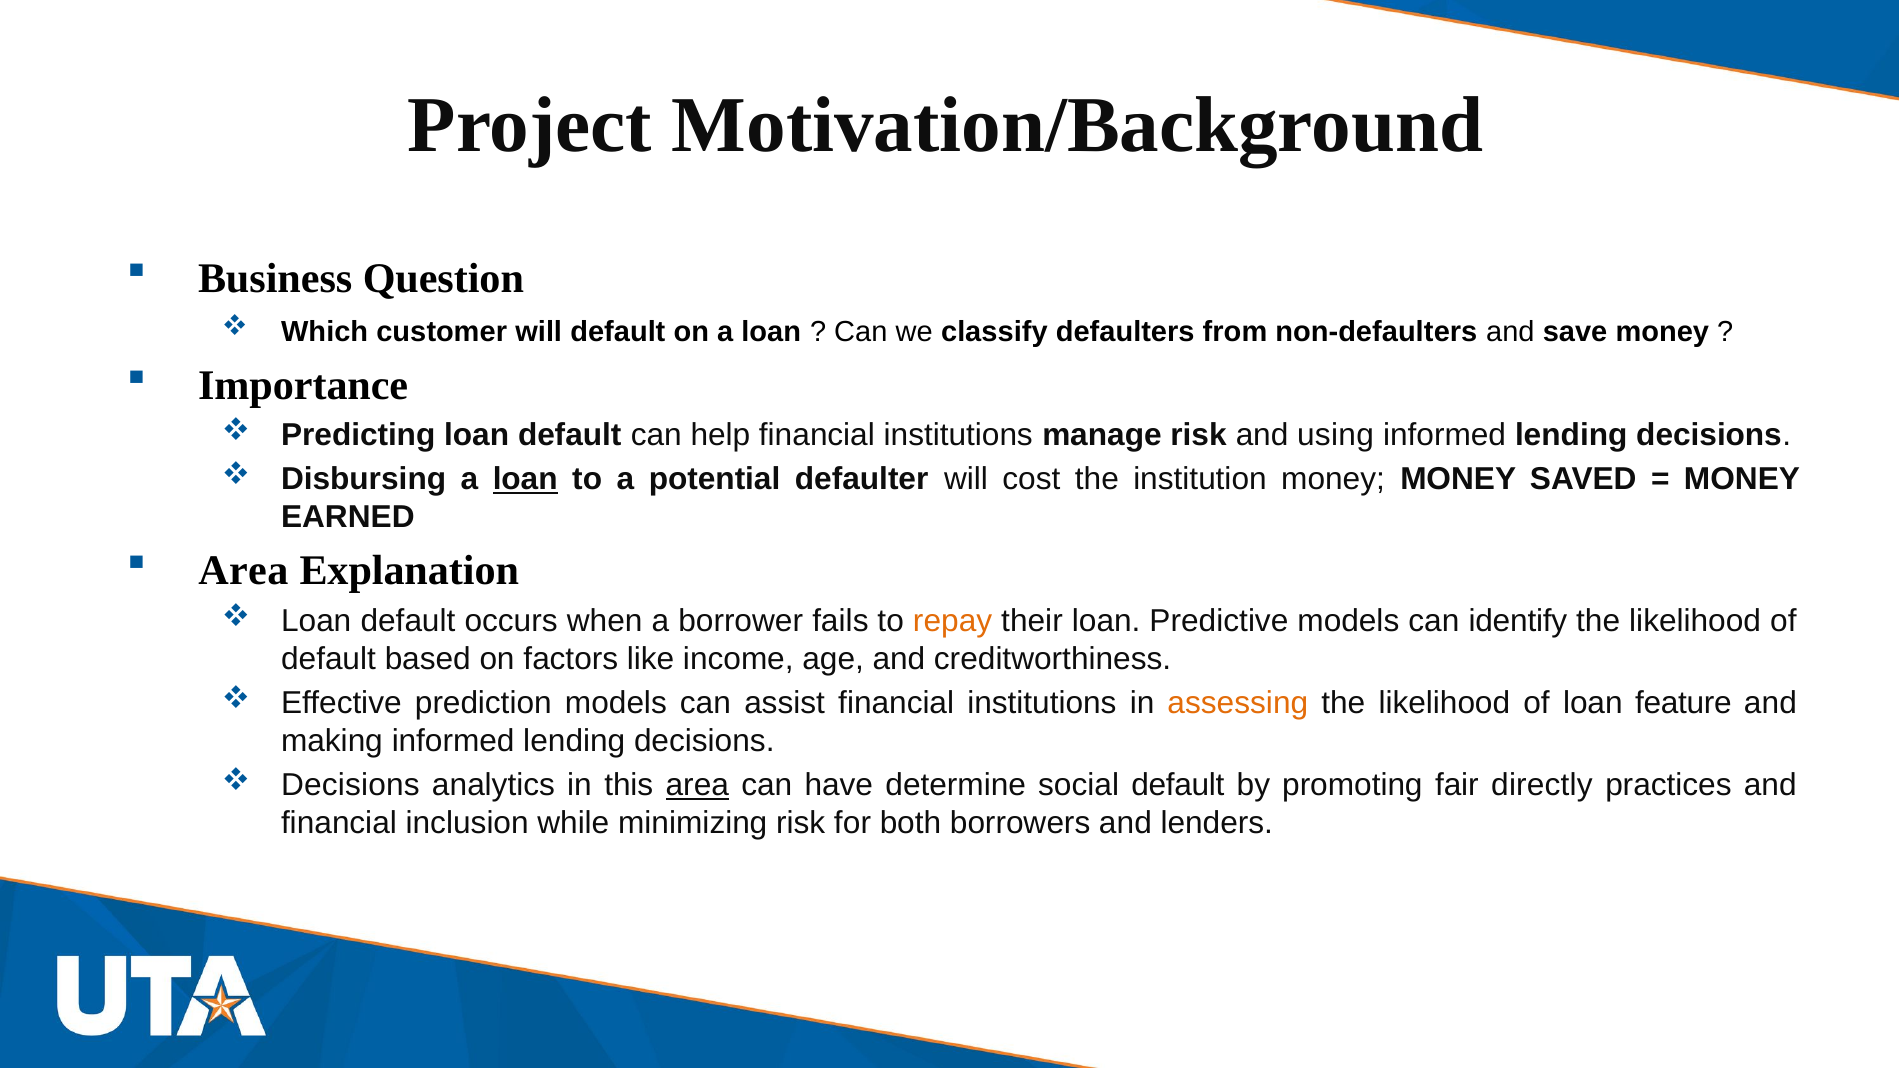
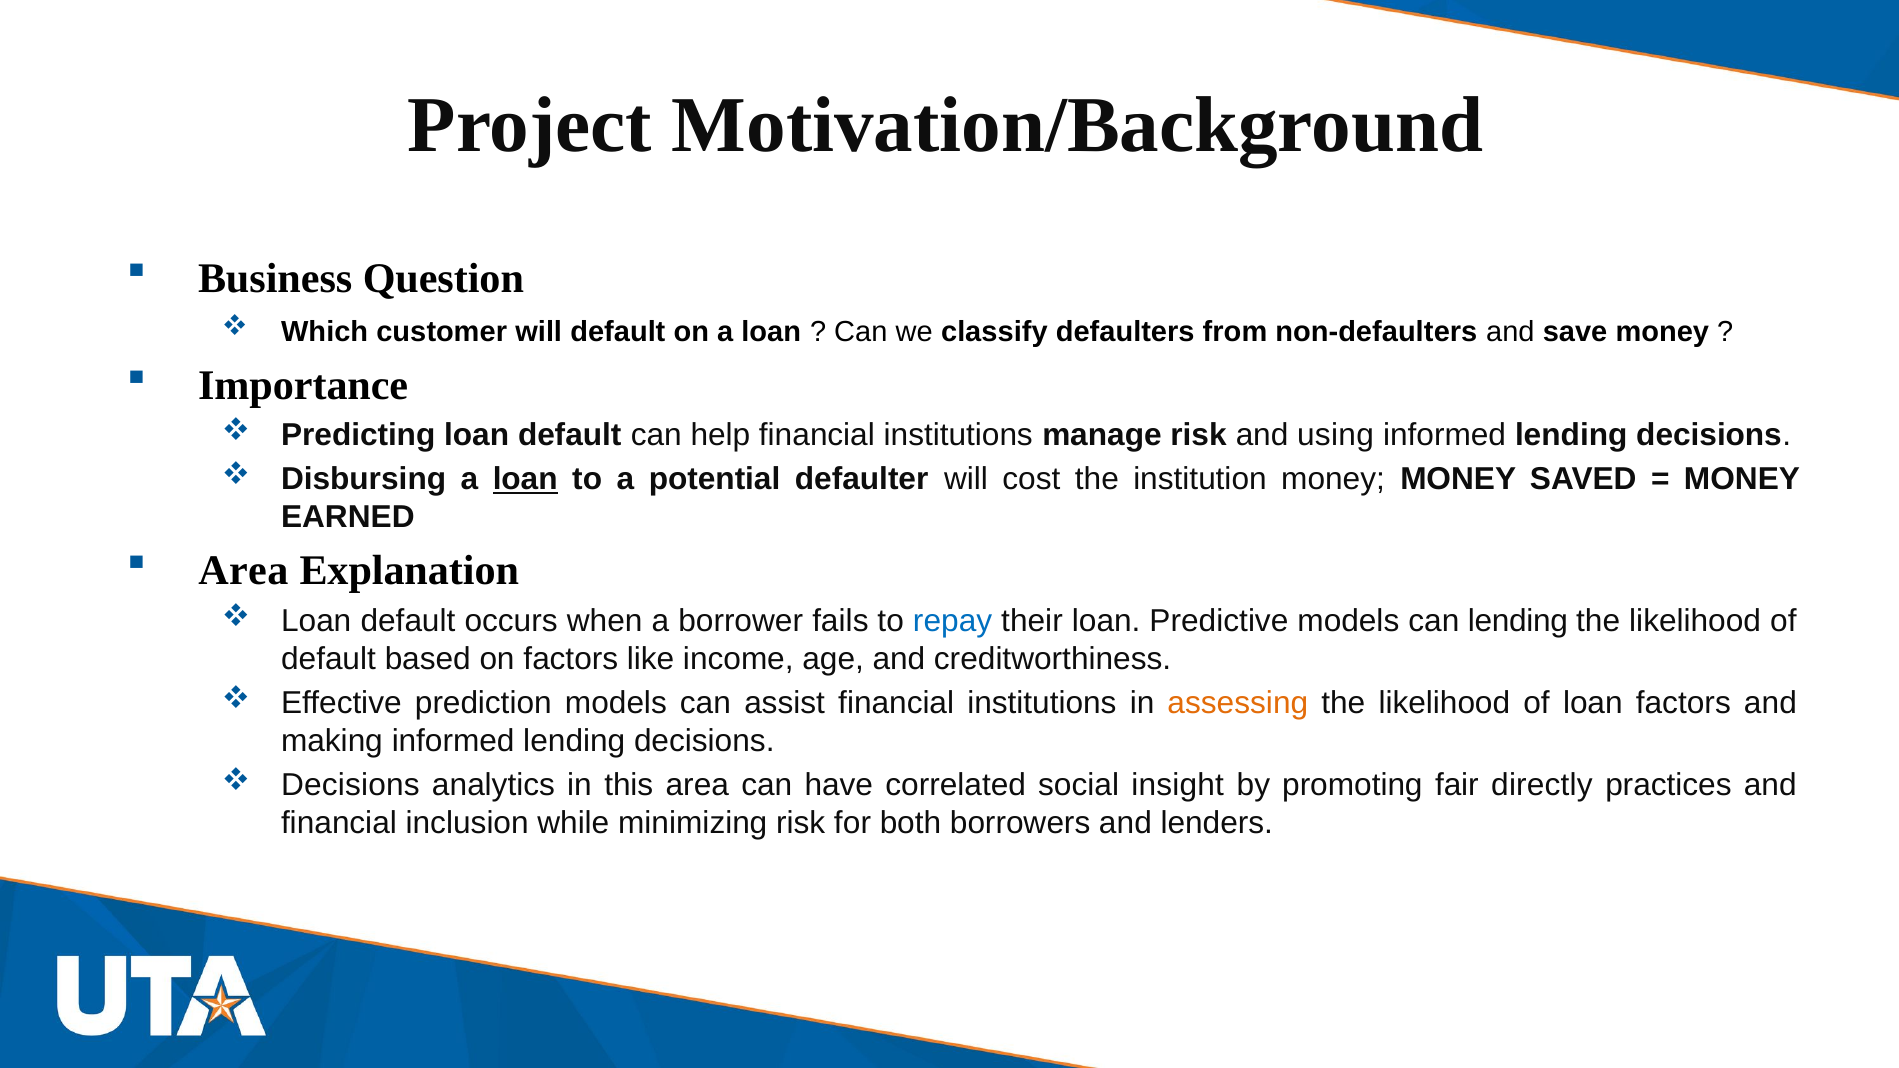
repay colour: orange -> blue (953, 621)
can identify: identify -> lending (1518, 621)
loan feature: feature -> factors (1683, 703)
area underline: present -> none (697, 785)
determine: determine -> correlated (956, 785)
social default: default -> insight (1178, 785)
